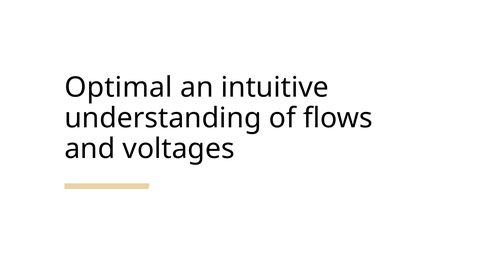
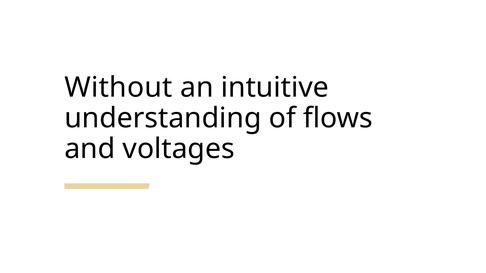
Optimal: Optimal -> Without (118, 88)
